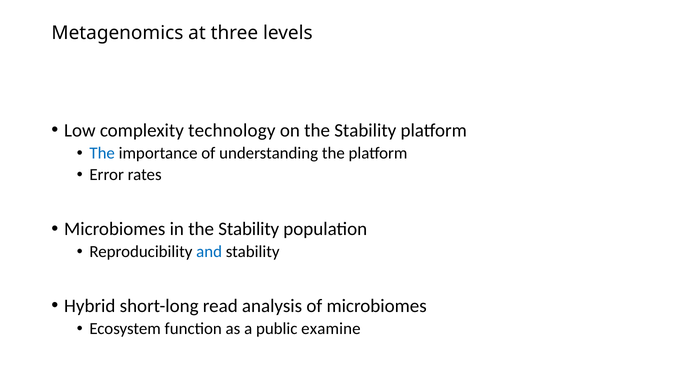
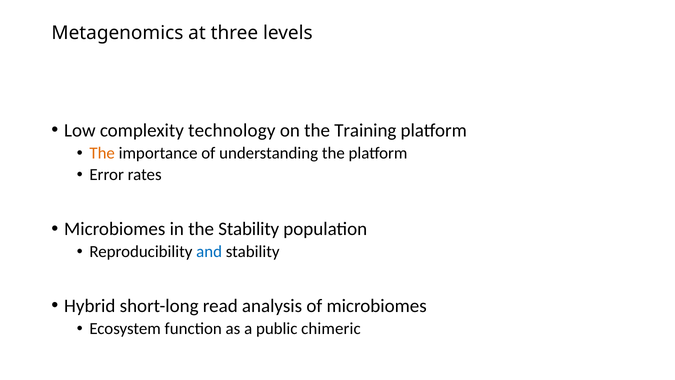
on the Stability: Stability -> Training (365, 130)
The colour: blue -> orange (102, 153)
examine: examine -> chimeric (331, 328)
